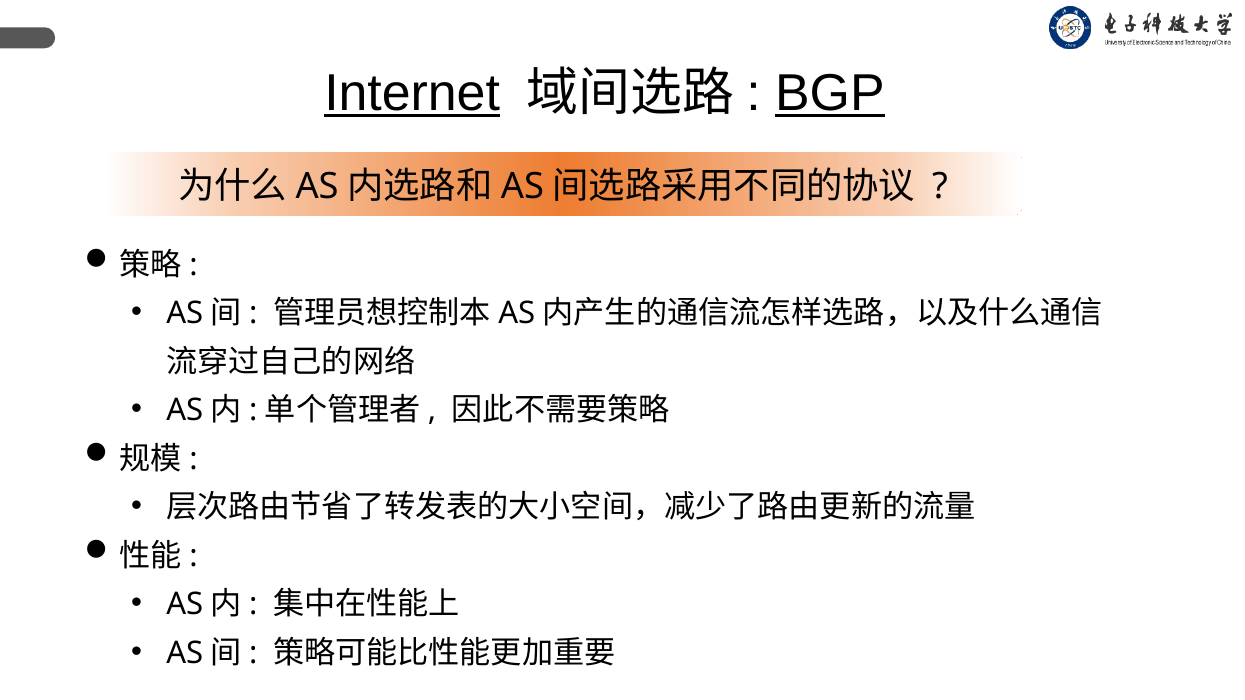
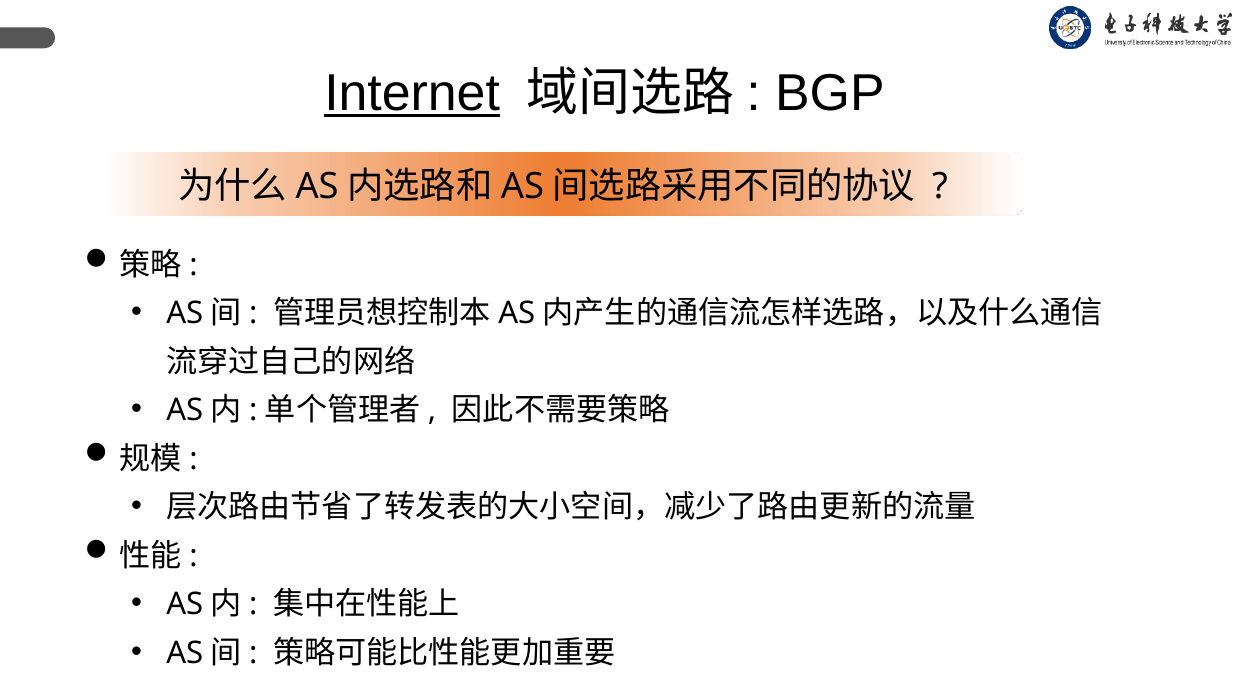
BGP underline: present -> none (830, 93)
